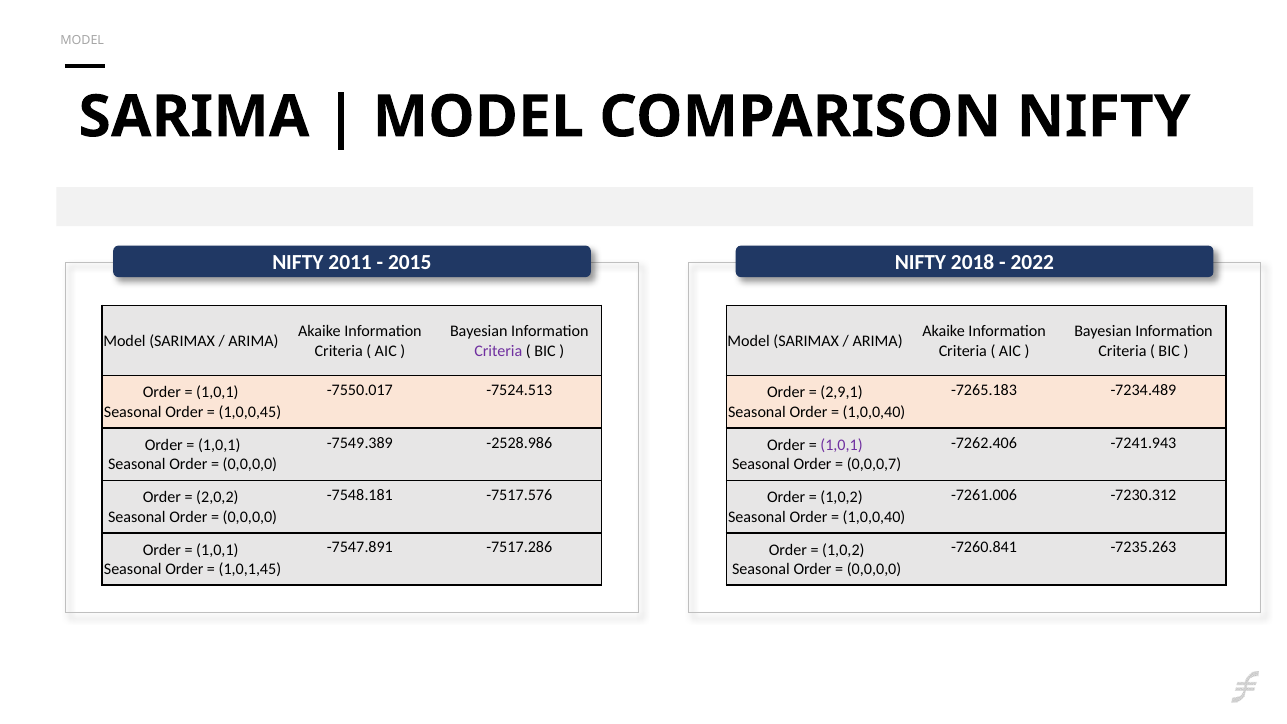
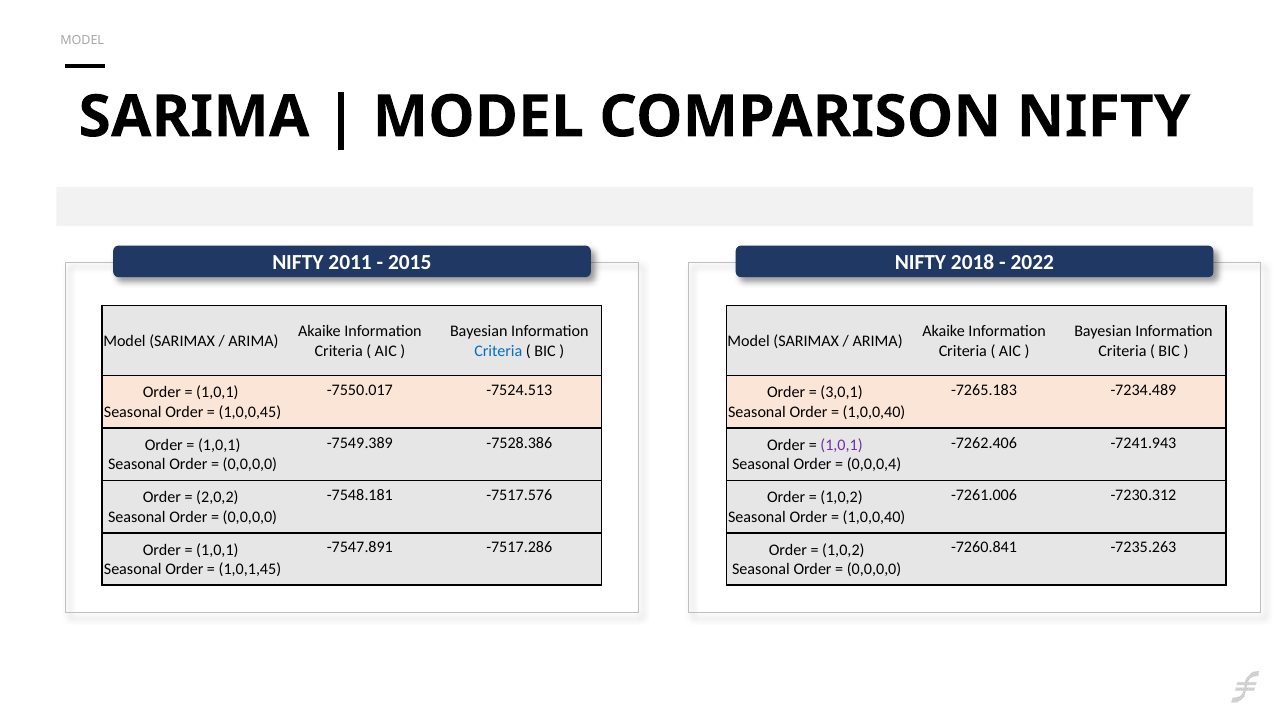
Criteria colour: purple -> blue (498, 351)
2,9,1: 2,9,1 -> 3,0,1 (842, 393)
-2528.986: -2528.986 -> -7528.386 (519, 443)
0,0,0,7: 0,0,0,7 -> 0,0,0,4 (874, 465)
